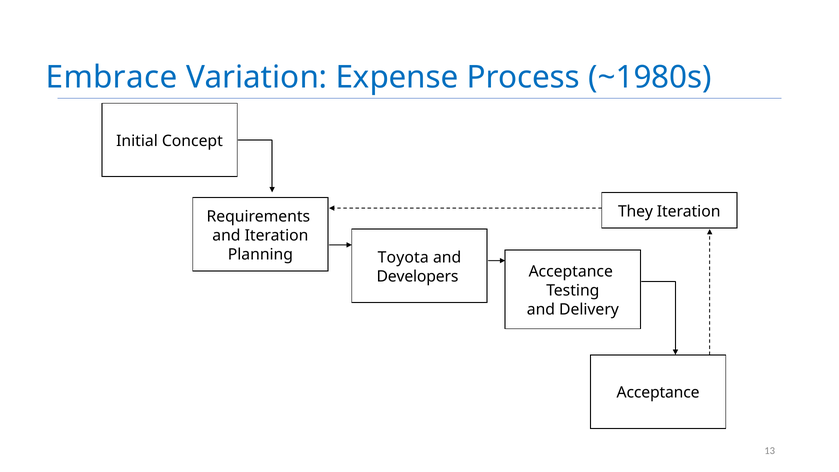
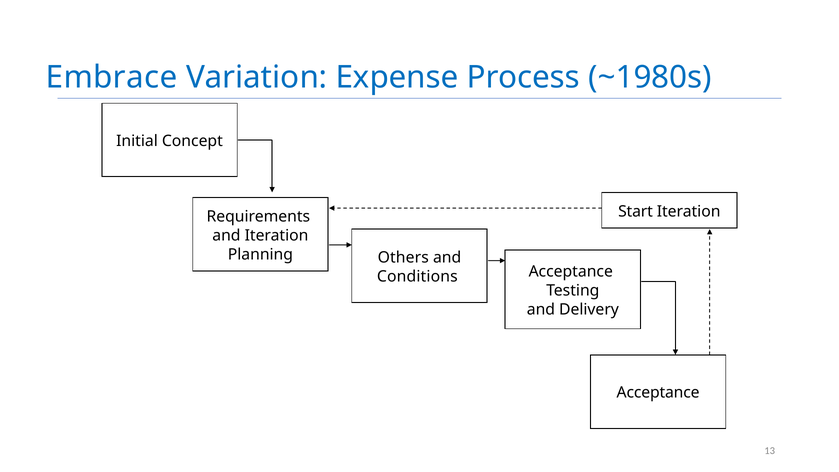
They: They -> Start (635, 211)
Toyota: Toyota -> Others (403, 257)
Developers: Developers -> Conditions (417, 276)
